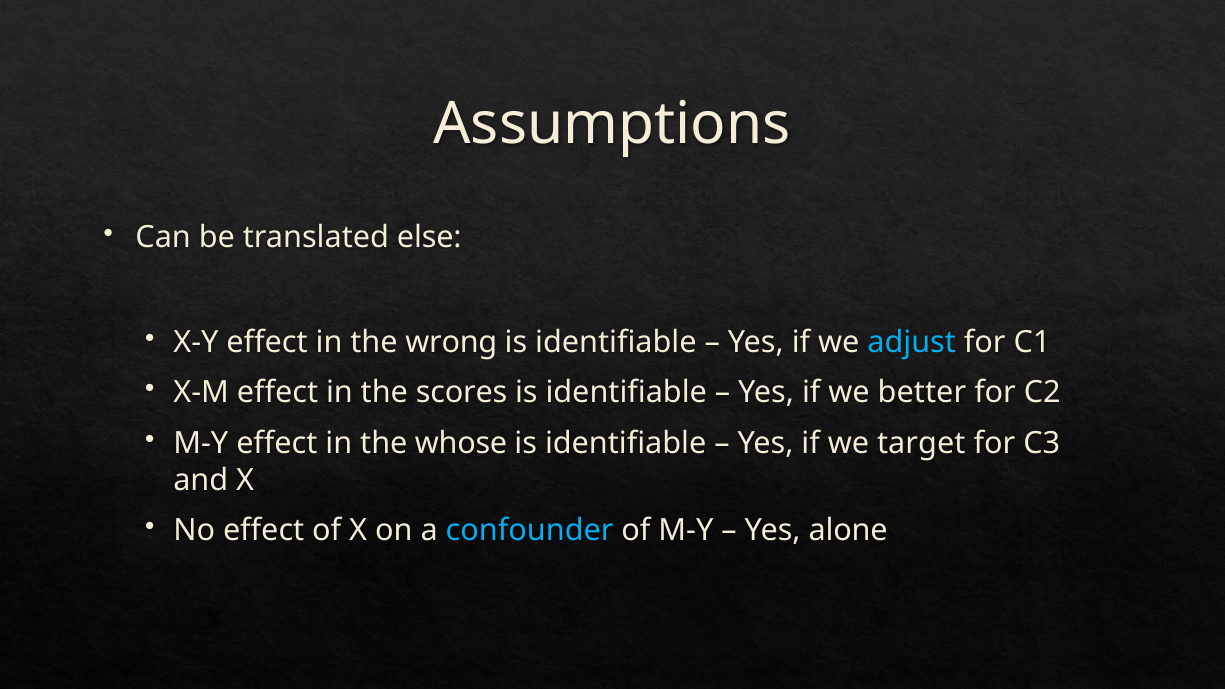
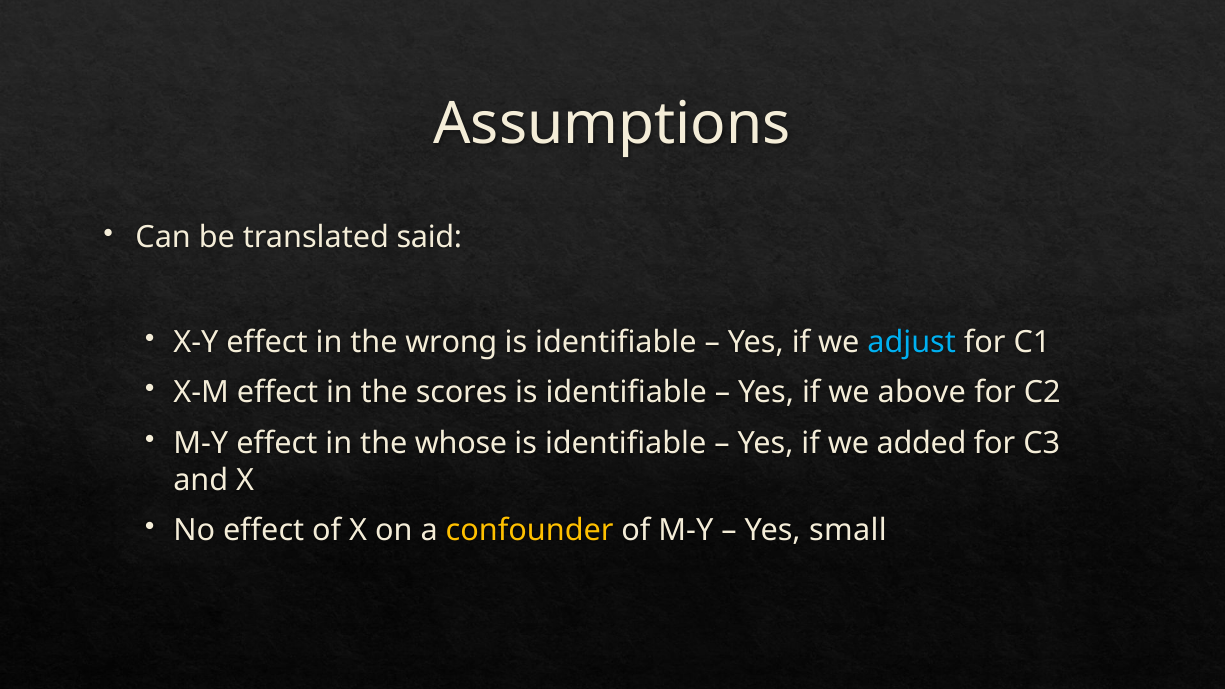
else: else -> said (429, 237)
better: better -> above (922, 393)
target: target -> added (922, 443)
confounder colour: light blue -> yellow (530, 530)
alone: alone -> small (848, 530)
